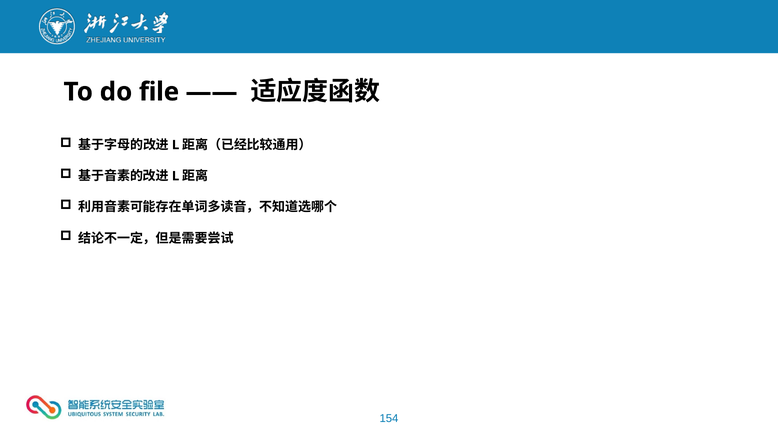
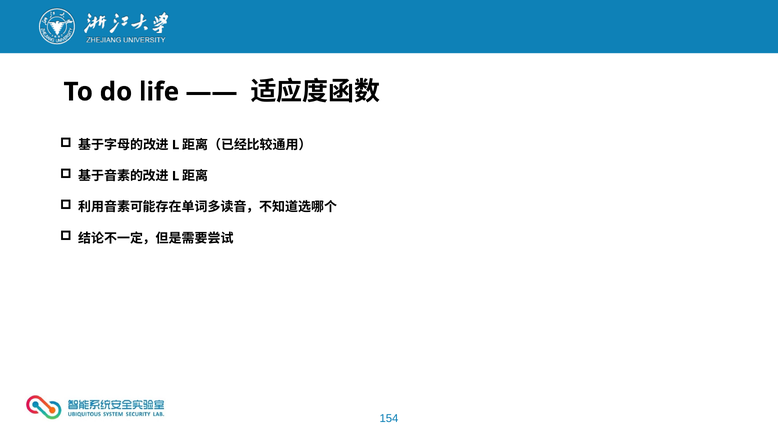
file: file -> life (159, 92)
